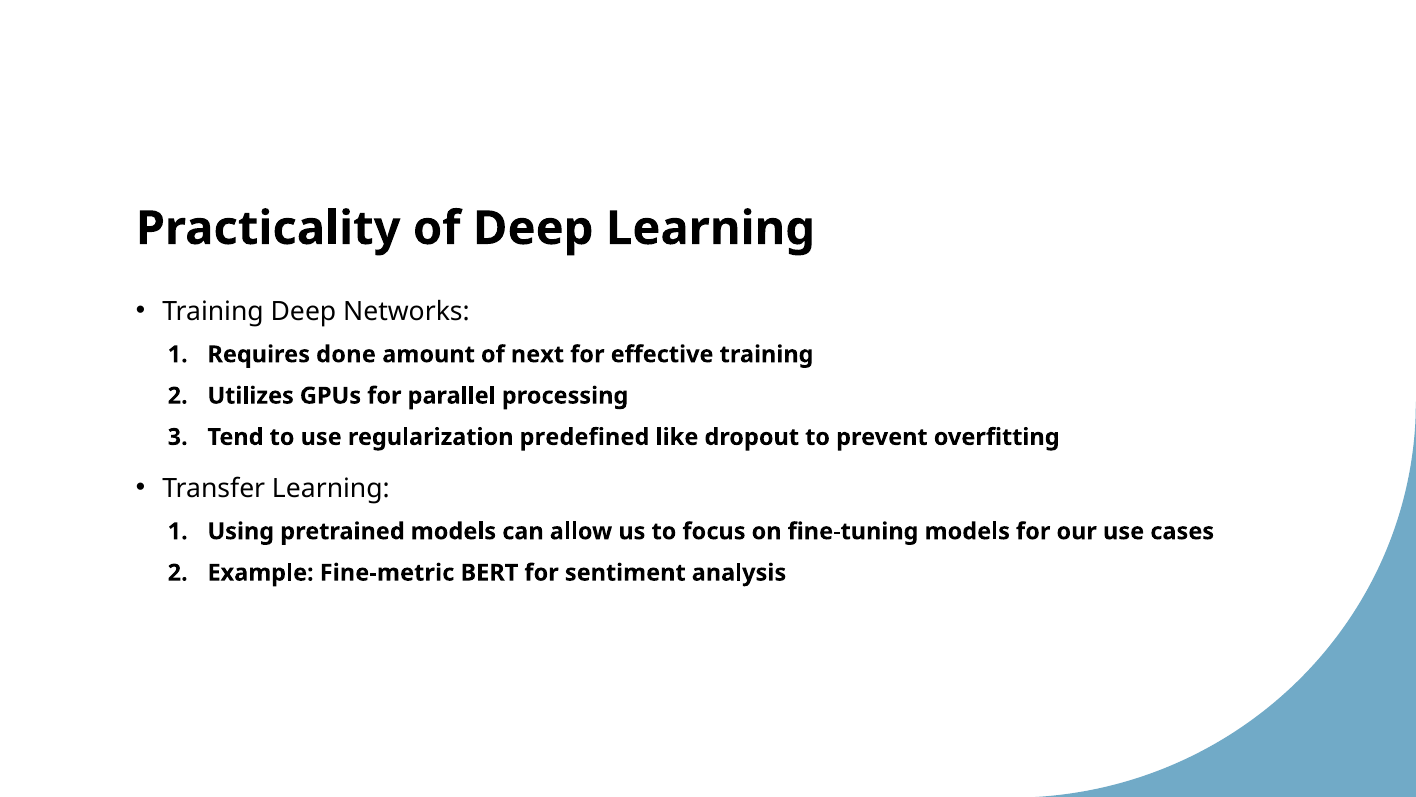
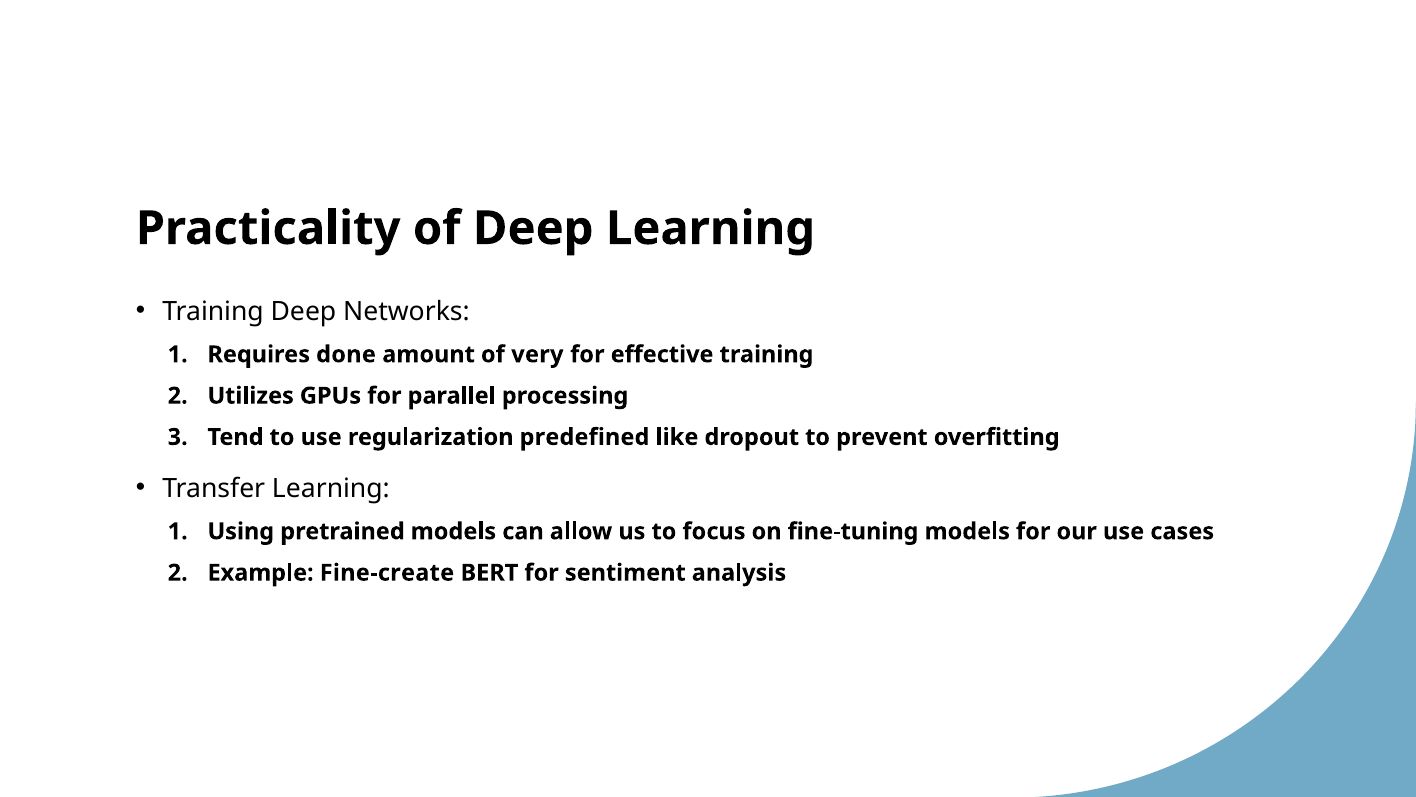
next: next -> very (537, 354)
Fine-metric: Fine-metric -> Fine-create (387, 572)
